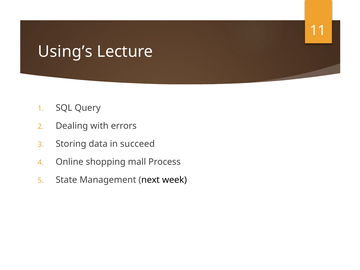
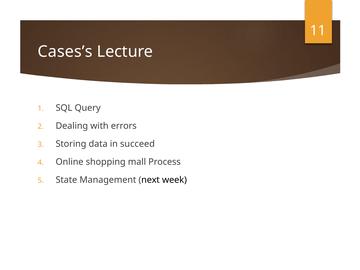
Using’s: Using’s -> Cases’s (65, 52)
